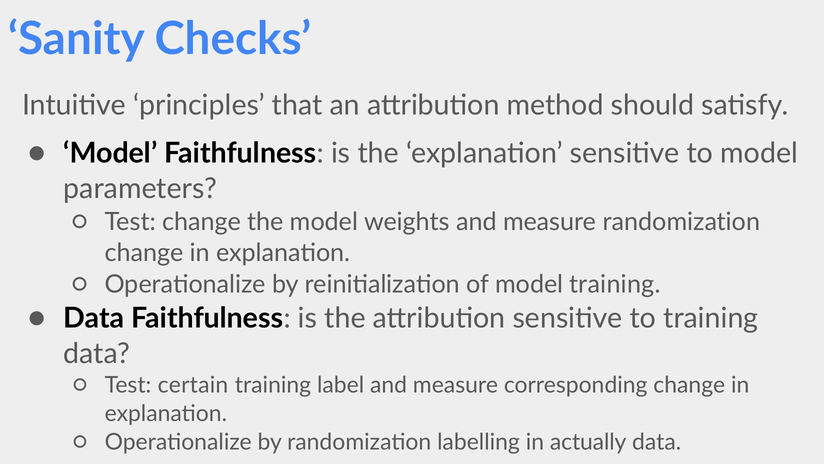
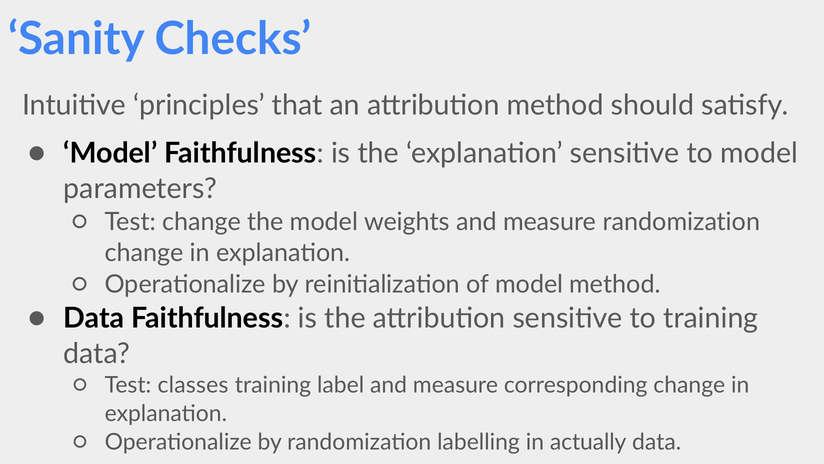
model training: training -> method (615, 284)
certain: certain -> classes (193, 385)
